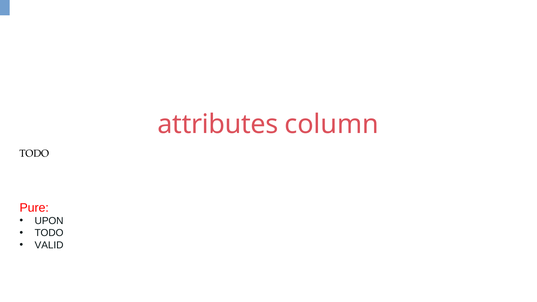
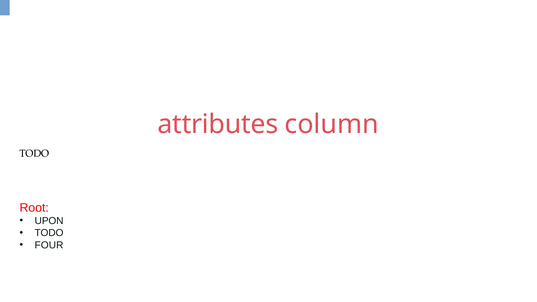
Pure: Pure -> Root (34, 208)
VALID: VALID -> FOUR (49, 245)
